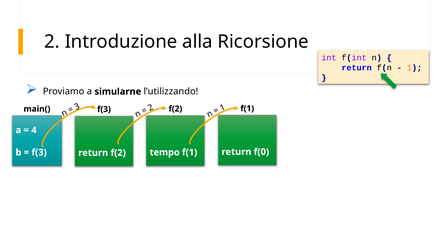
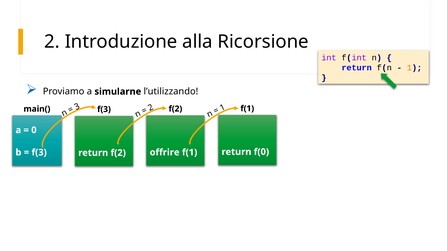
4: 4 -> 0 (34, 130)
tempo: tempo -> offrire (165, 153)
